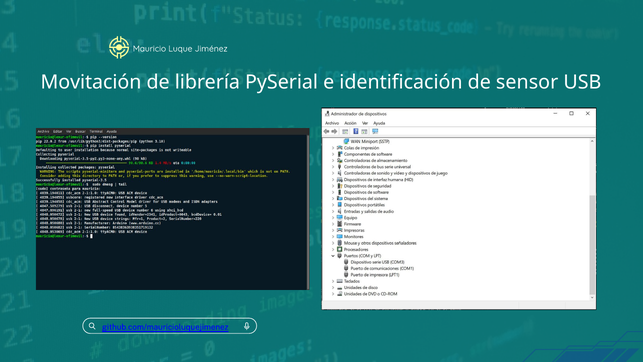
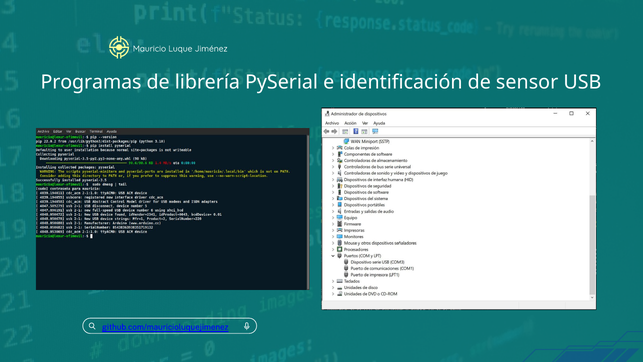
Movitación: Movitación -> Programas (91, 82)
